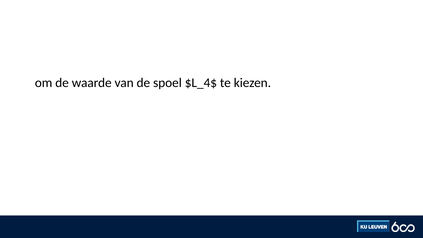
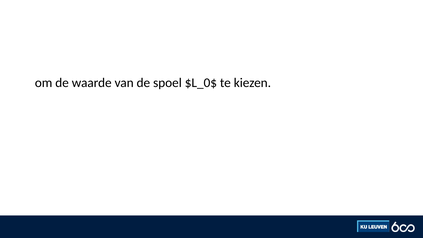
$L_4$: $L_4$ -> $L_0$ (201, 83)
